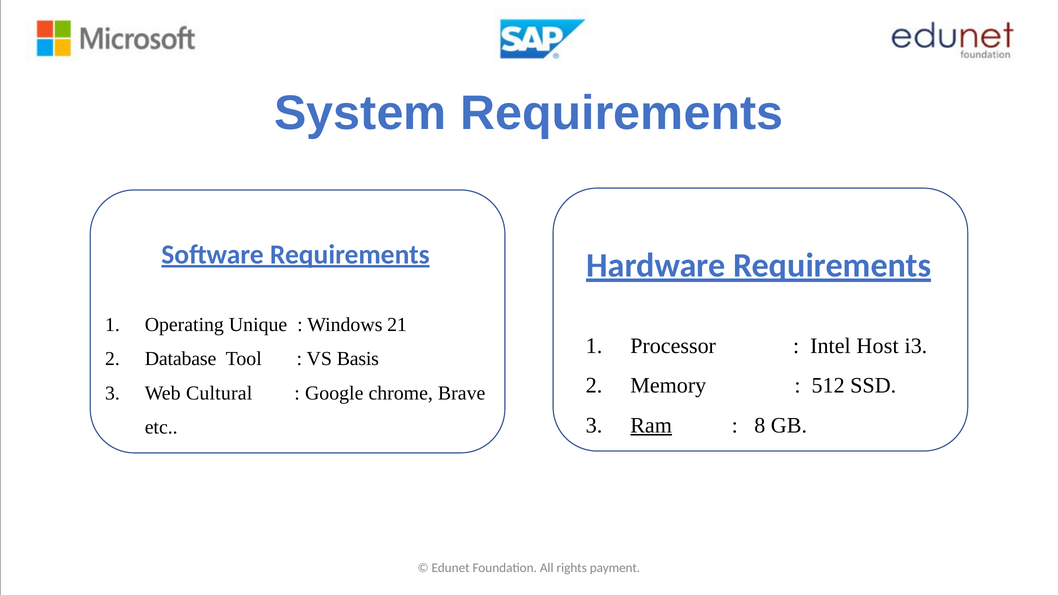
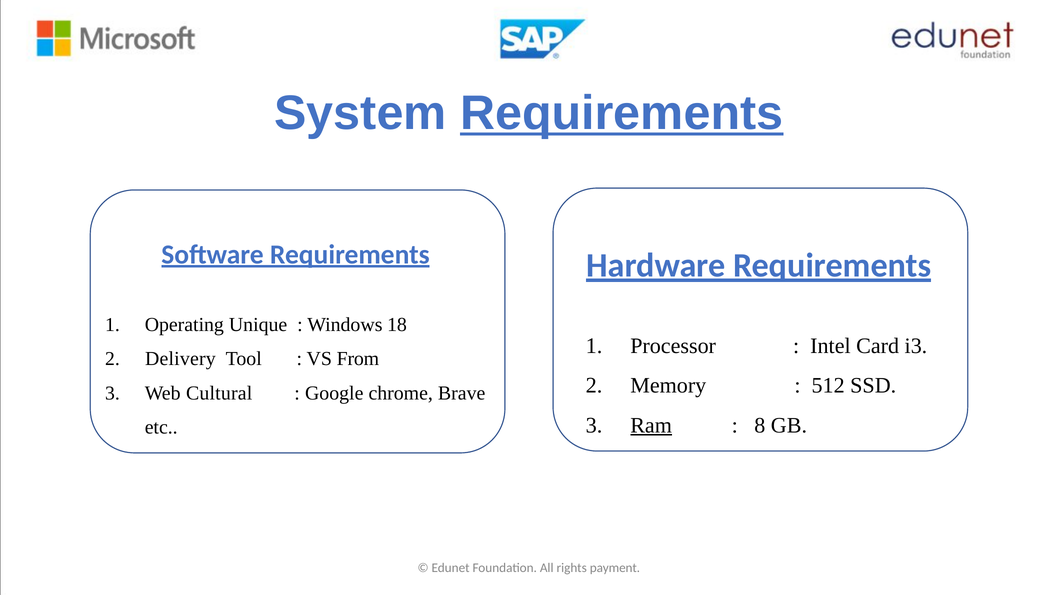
Requirements underline: none -> present (622, 113)
21: 21 -> 18 (397, 325)
Host: Host -> Card (878, 346)
Database: Database -> Delivery (180, 359)
Basis: Basis -> From (358, 359)
